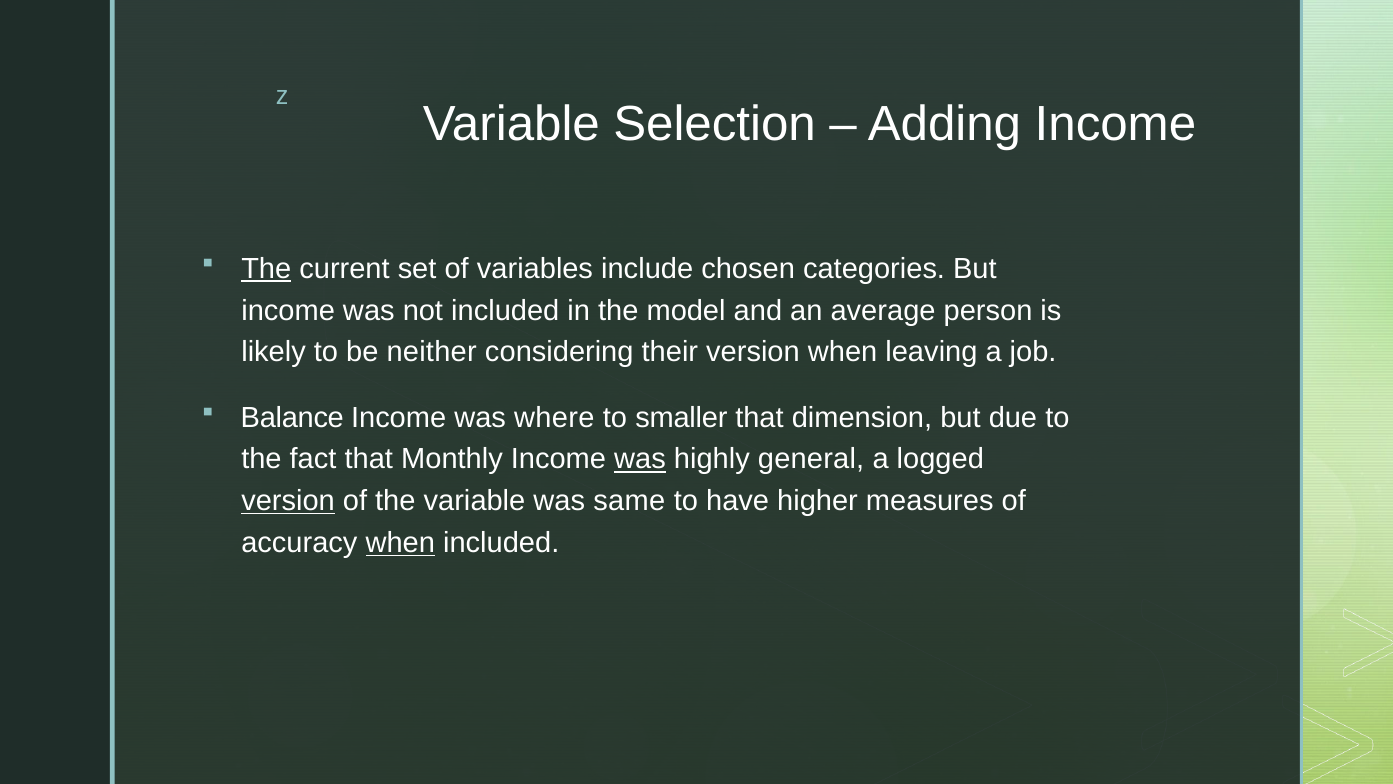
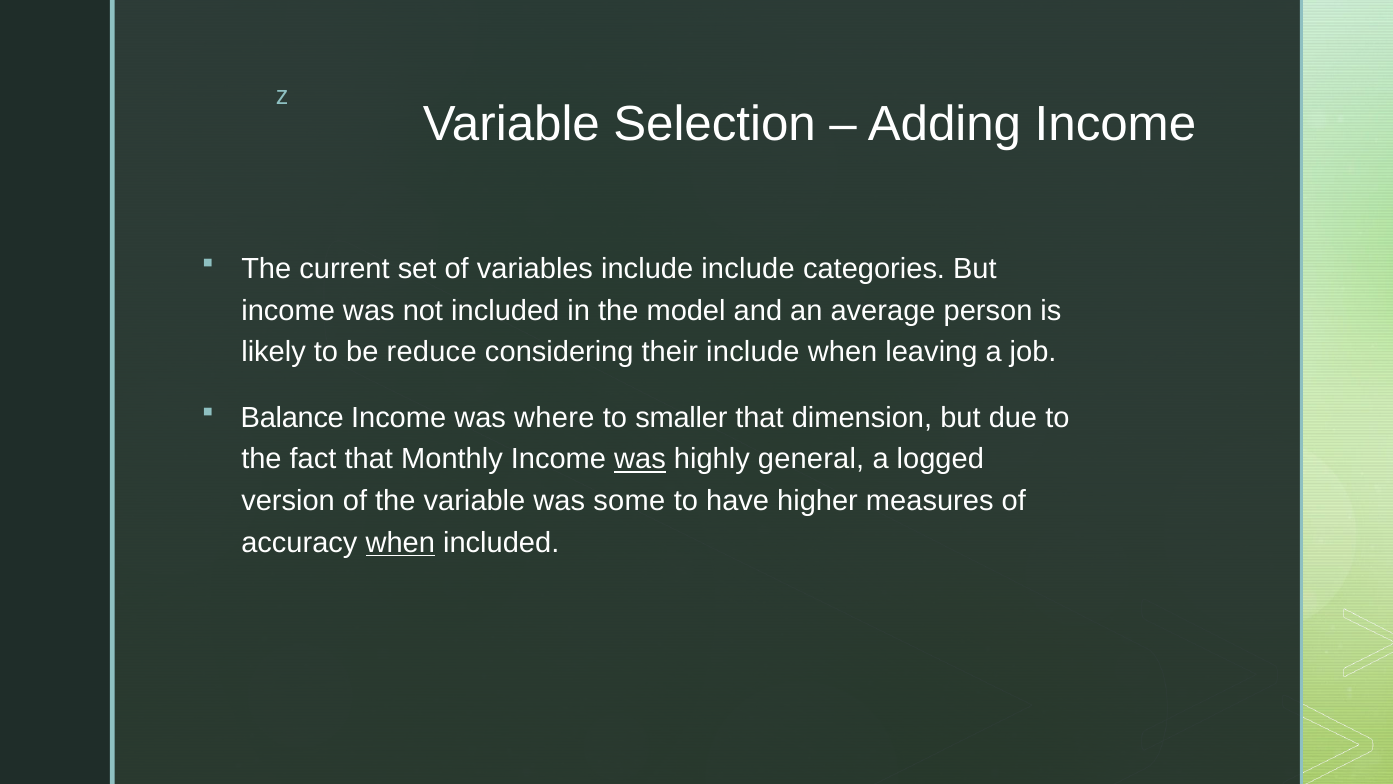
The underline: present -> none (266, 269)
include chosen: chosen -> include (748, 269)
neither: neither -> reduce (432, 352)
their version: version -> include (753, 352)
version underline: present -> none (288, 501)
same: same -> some (629, 501)
